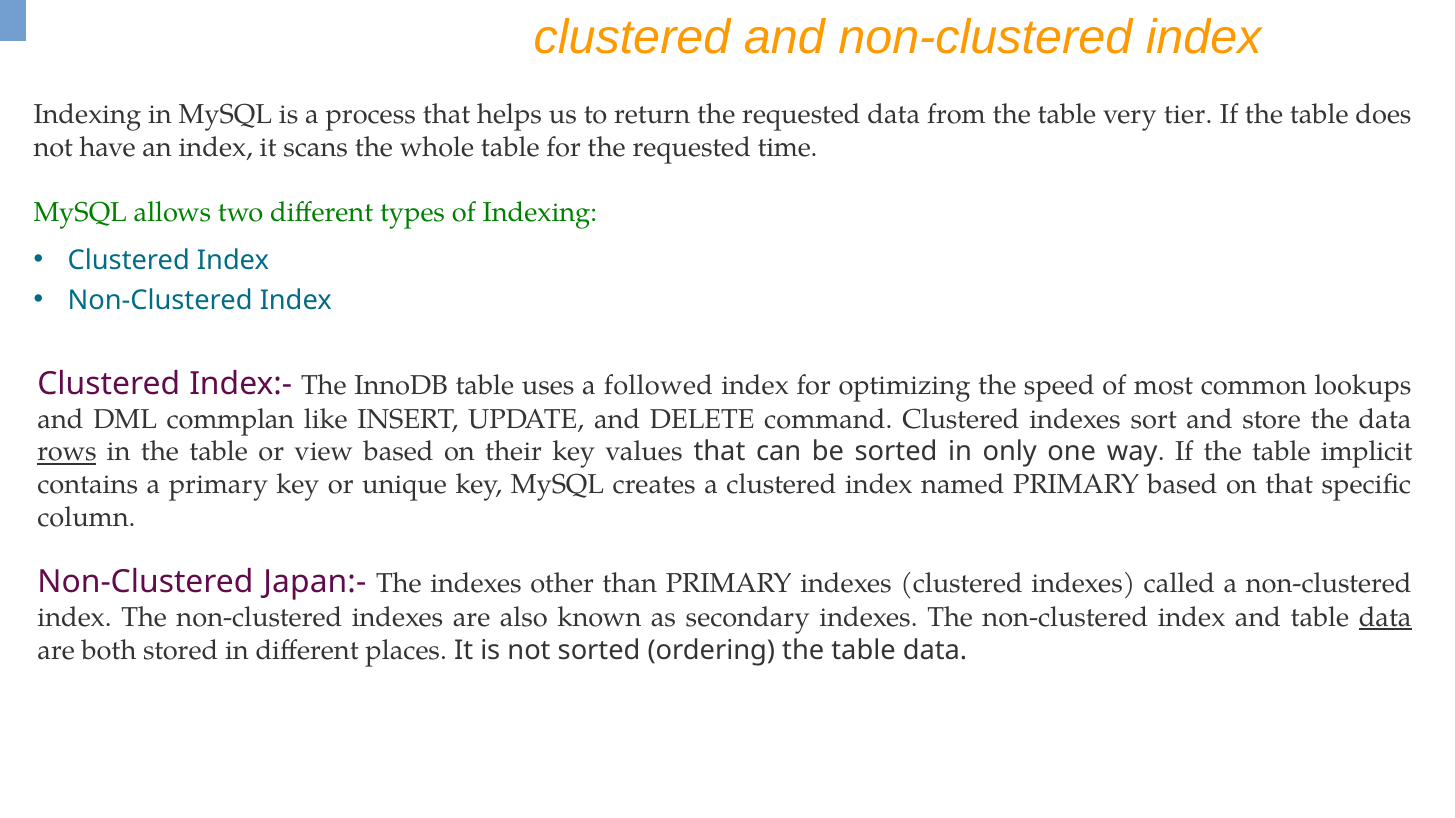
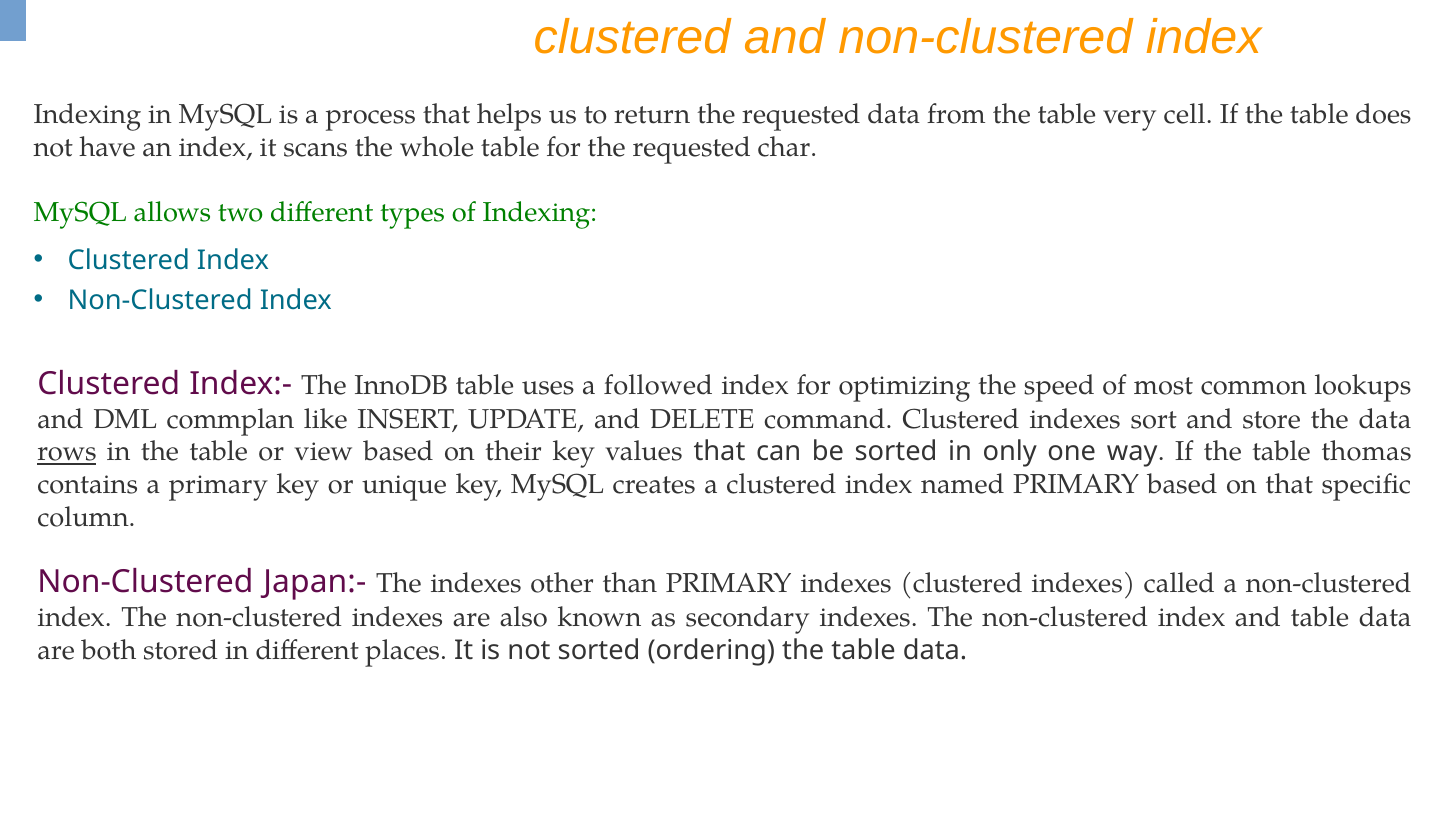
tier: tier -> cell (1188, 115)
time: time -> char (787, 148)
implicit: implicit -> thomas (1366, 452)
data underline: present -> none (1385, 618)
